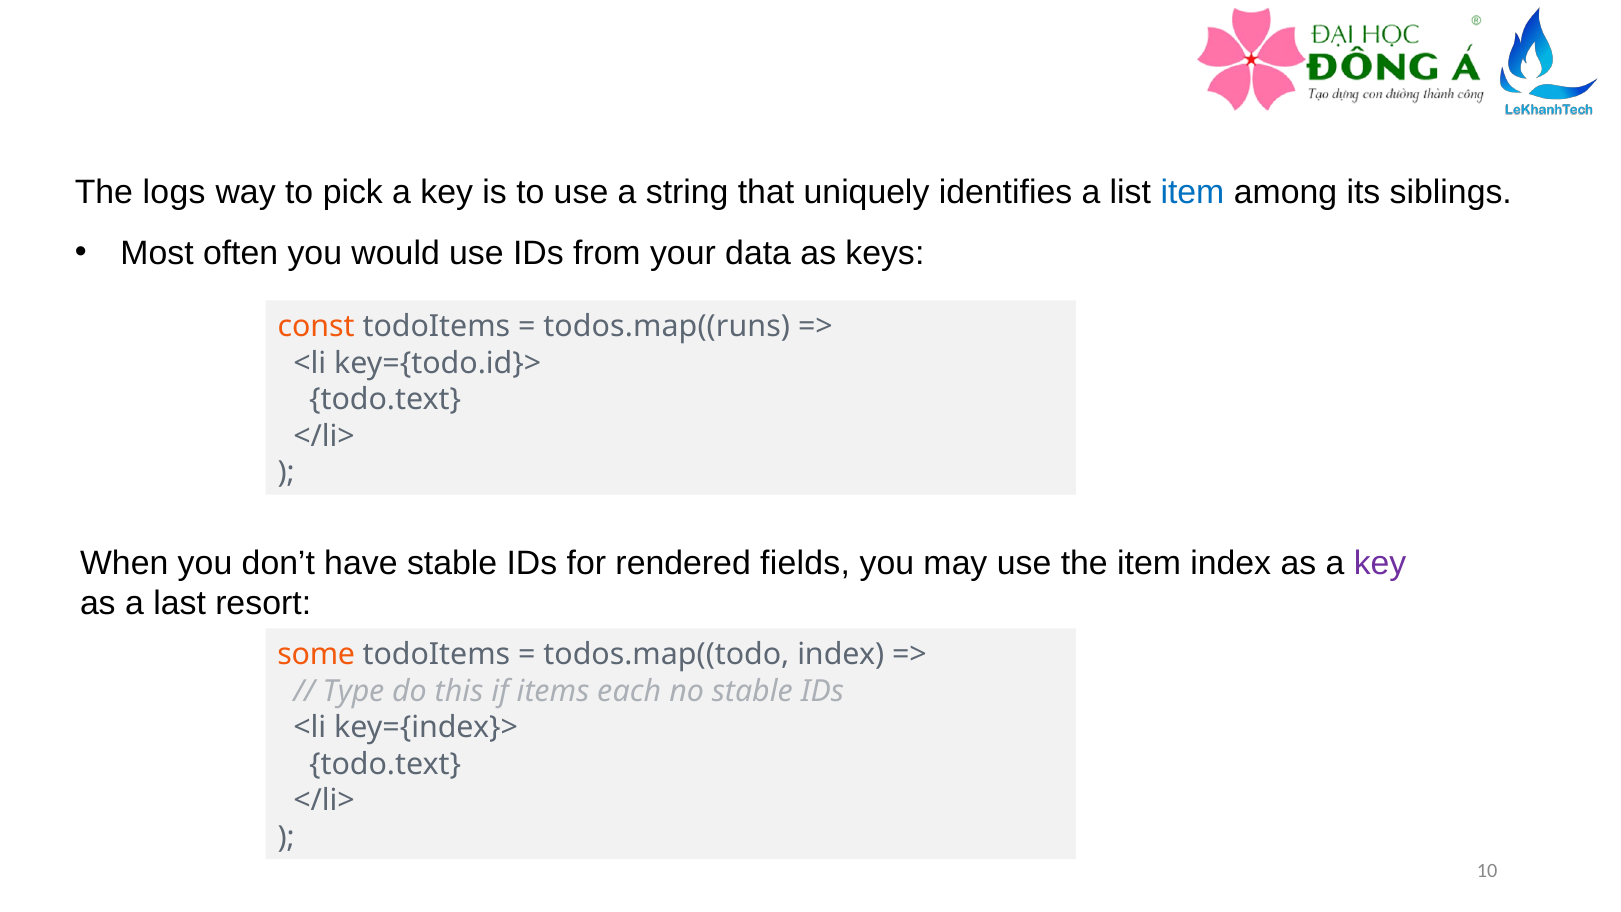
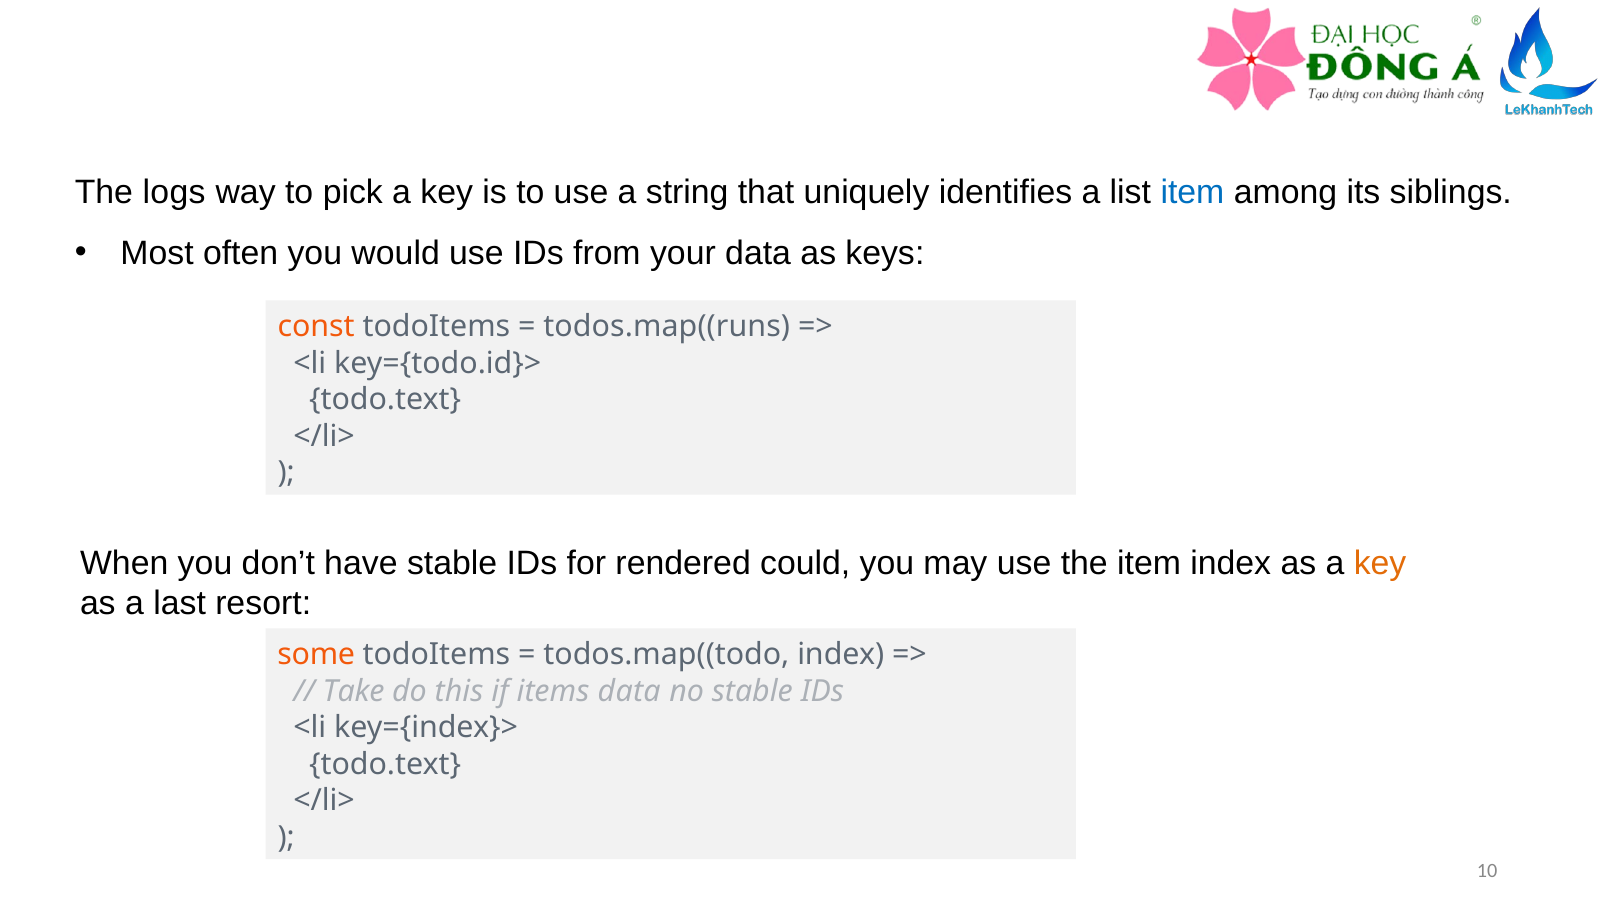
fields: fields -> could (805, 563)
key colour: purple -> orange (1380, 563)
Type: Type -> Take (354, 691)
items each: each -> data (629, 691)
